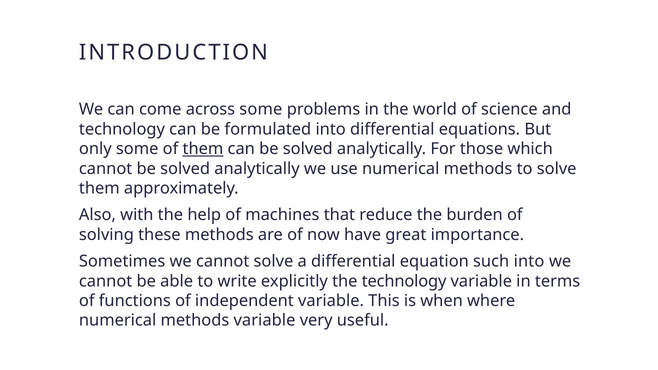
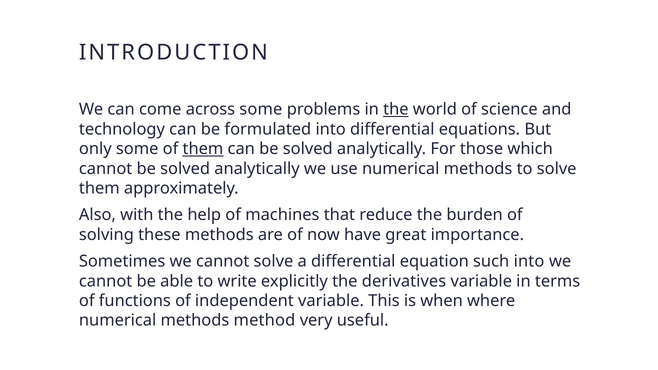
the underline: none -> present (396, 110)
the technology: technology -> derivatives (404, 281)
methods variable: variable -> method (264, 321)
